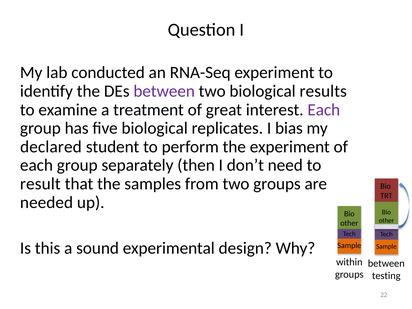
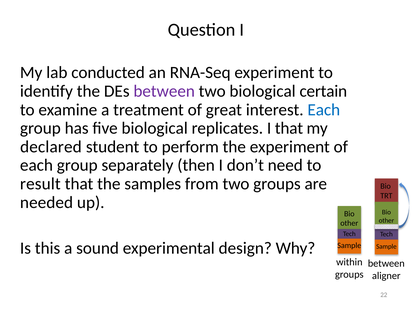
results: results -> certain (323, 91)
Each colour: purple -> blue (324, 110)
I bias: bias -> that (289, 128)
testing: testing -> aligner (386, 276)
